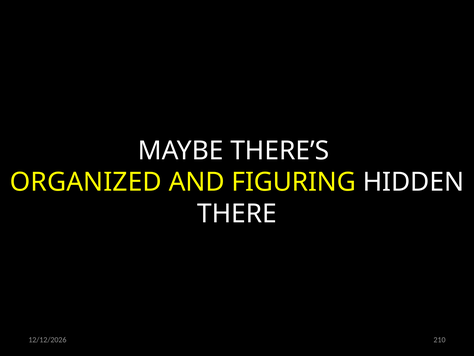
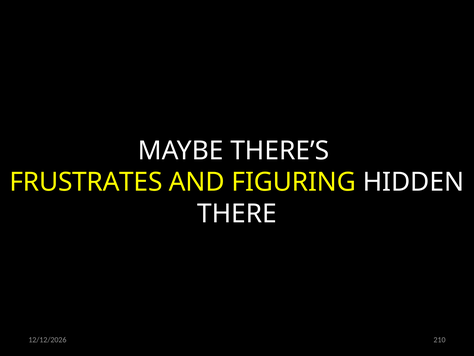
ORGANIZED: ORGANIZED -> FRUSTRATES (86, 182)
